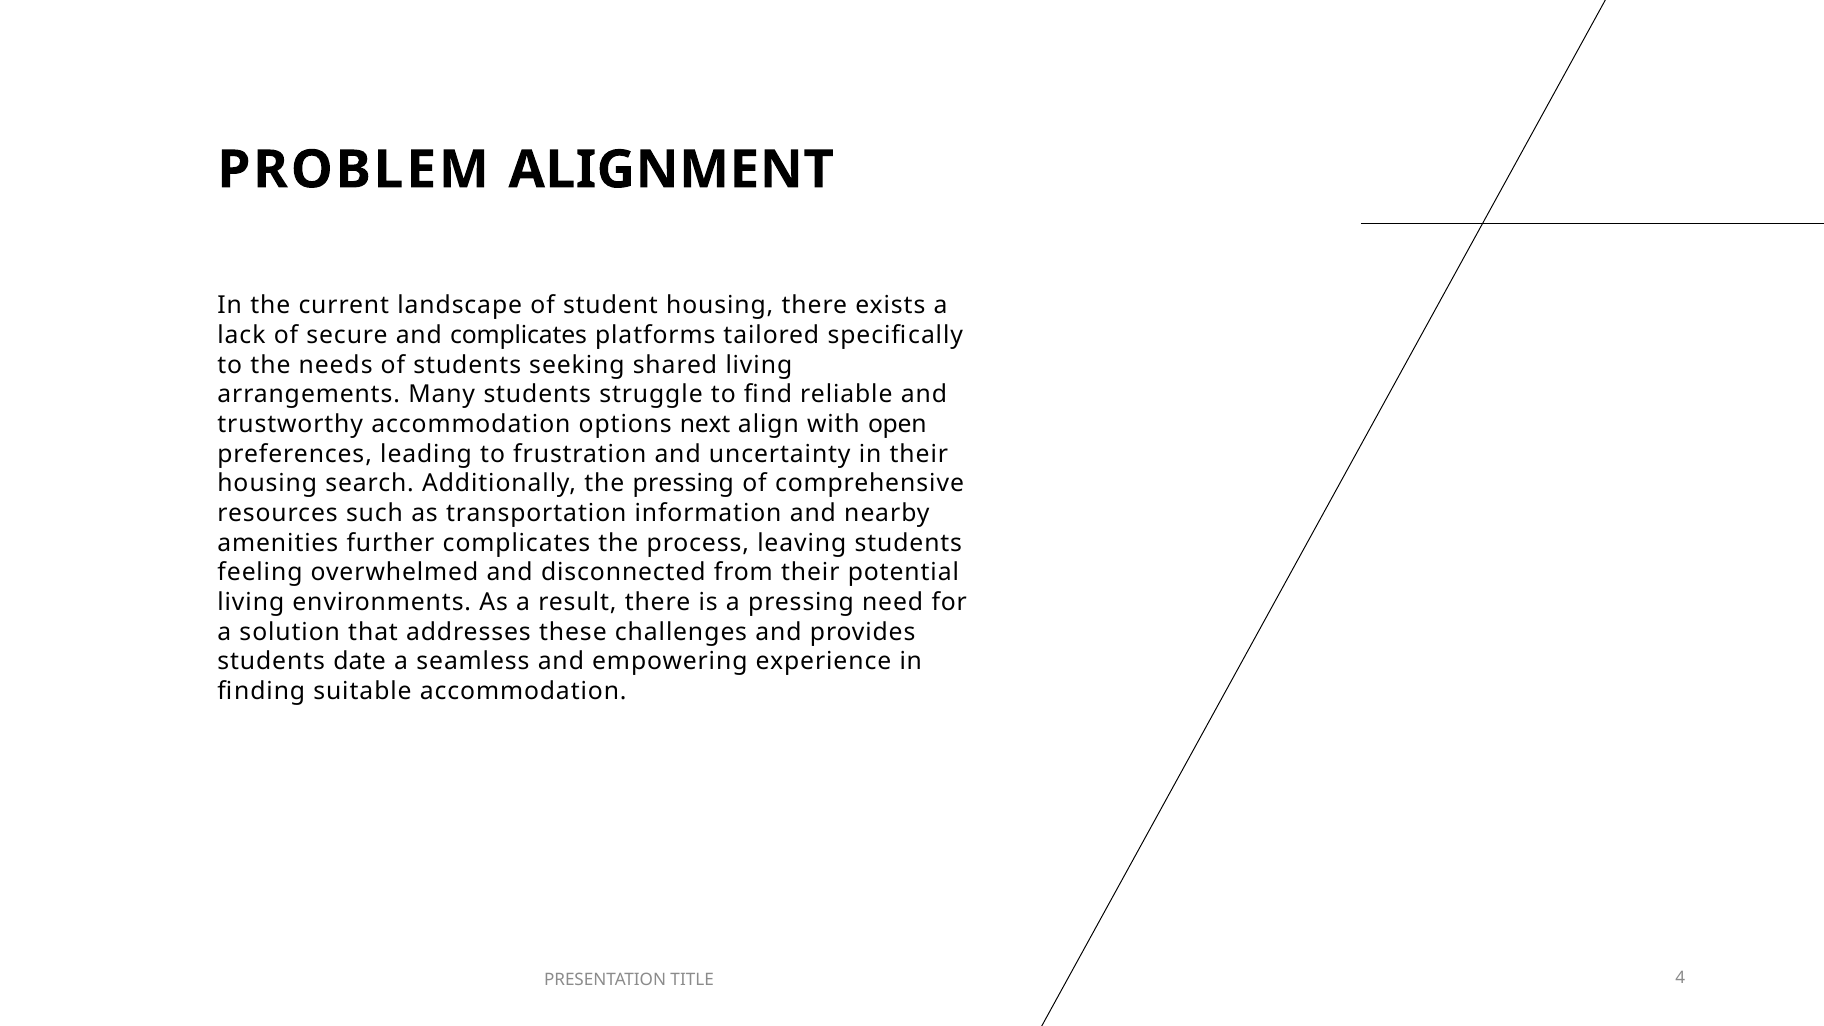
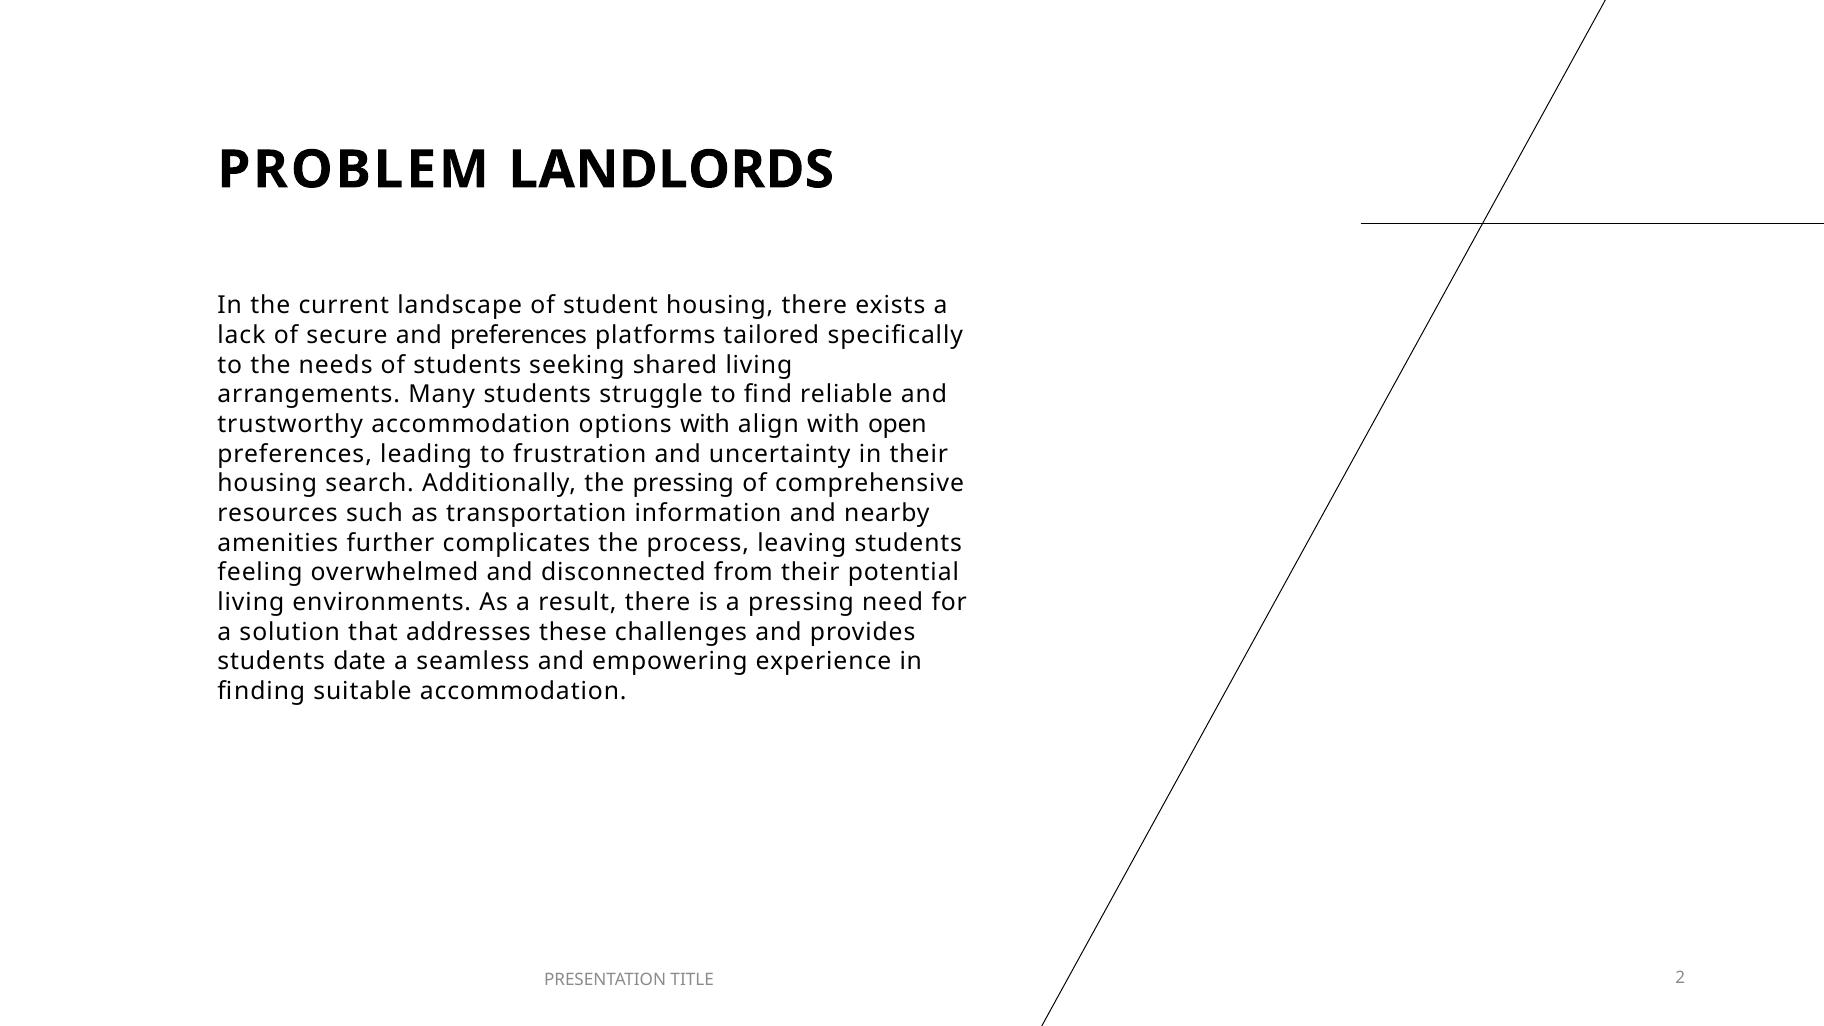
ALIGNMENT: ALIGNMENT -> LANDLORDS (671, 170)
and complicates: complicates -> preferences (519, 335)
options next: next -> with (705, 424)
4: 4 -> 2 (1680, 978)
